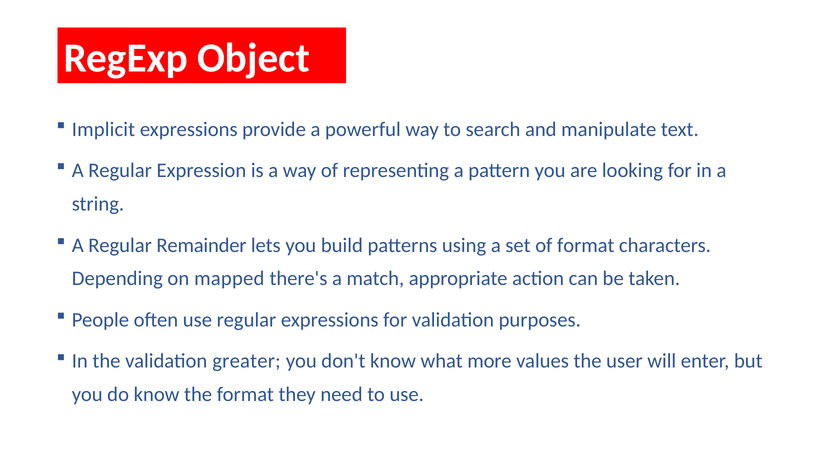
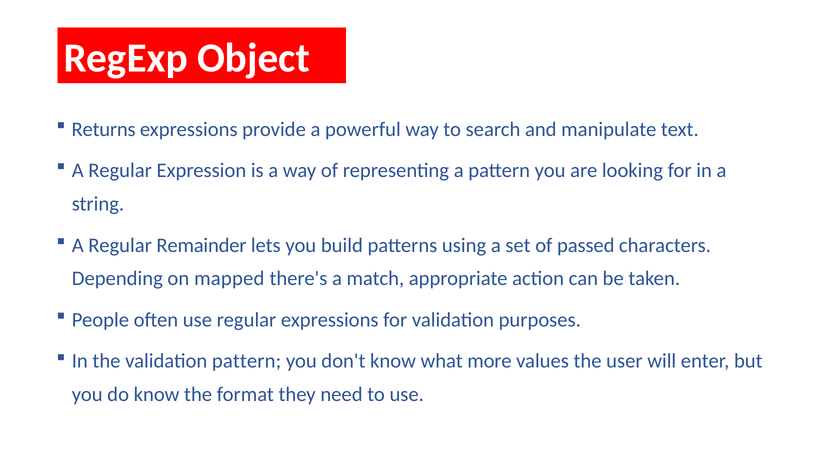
Implicit: Implicit -> Returns (104, 129)
of format: format -> passed (586, 245)
validation greater: greater -> pattern (247, 361)
